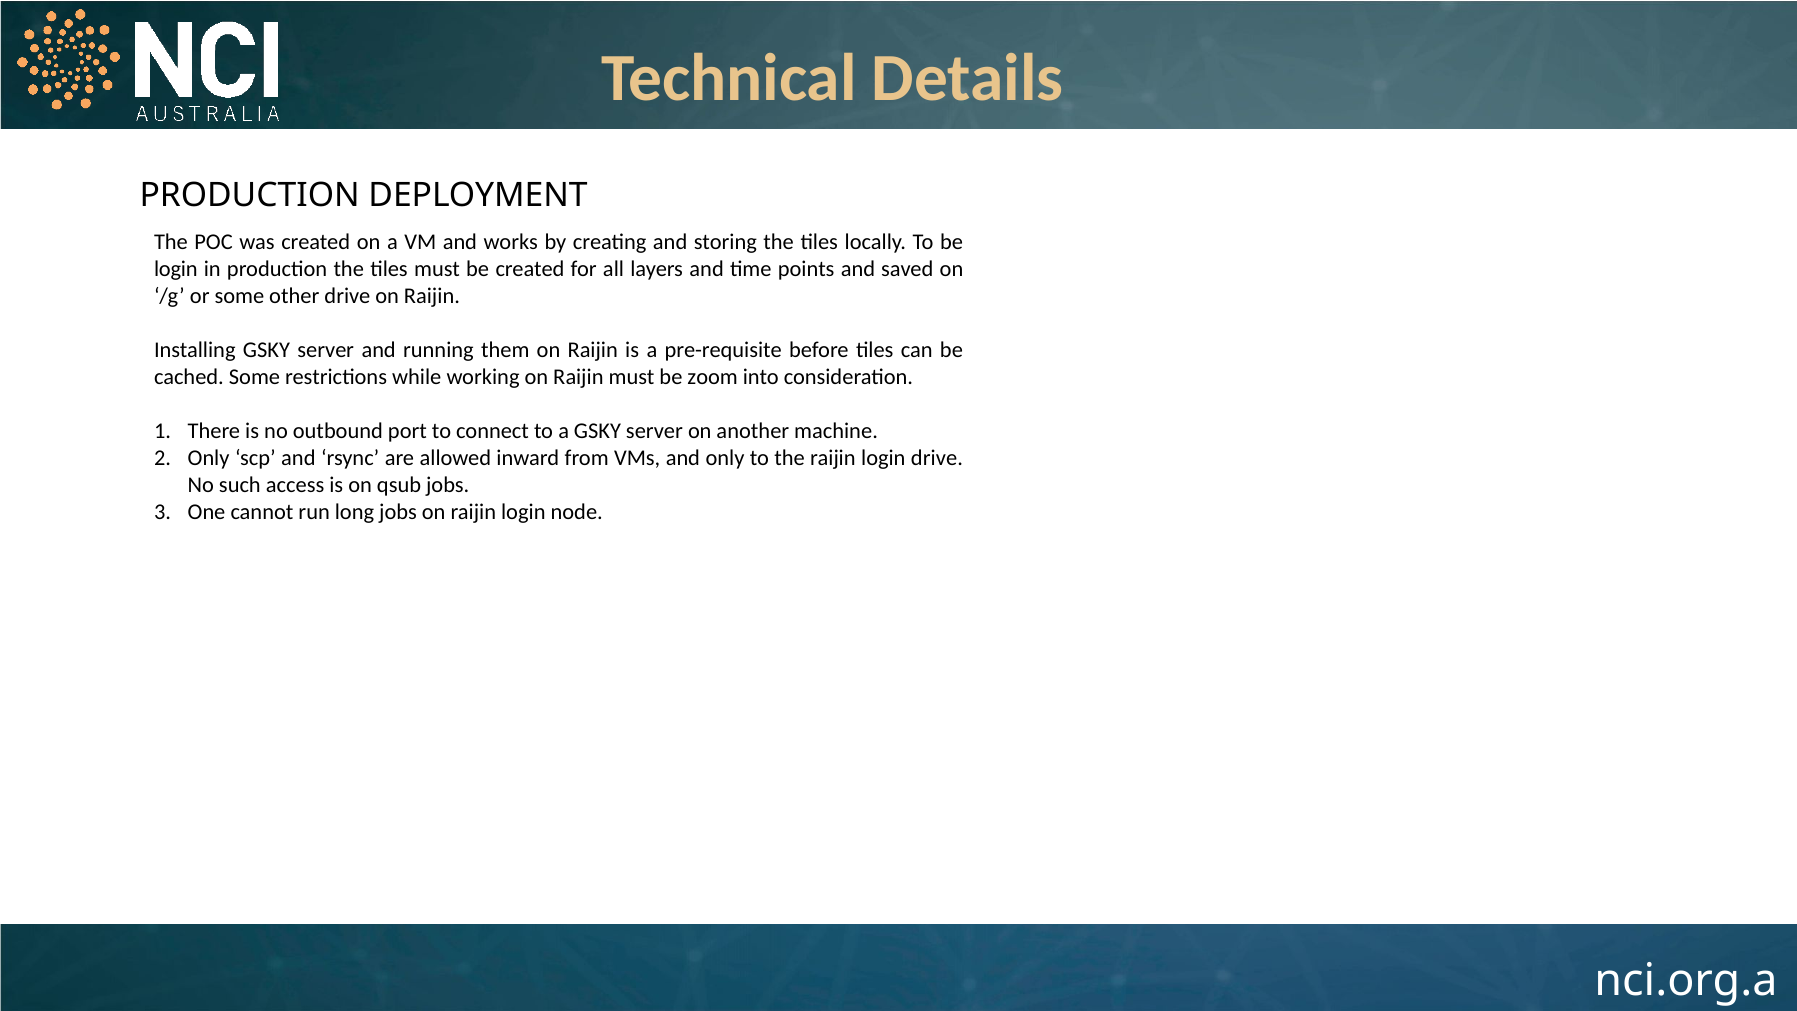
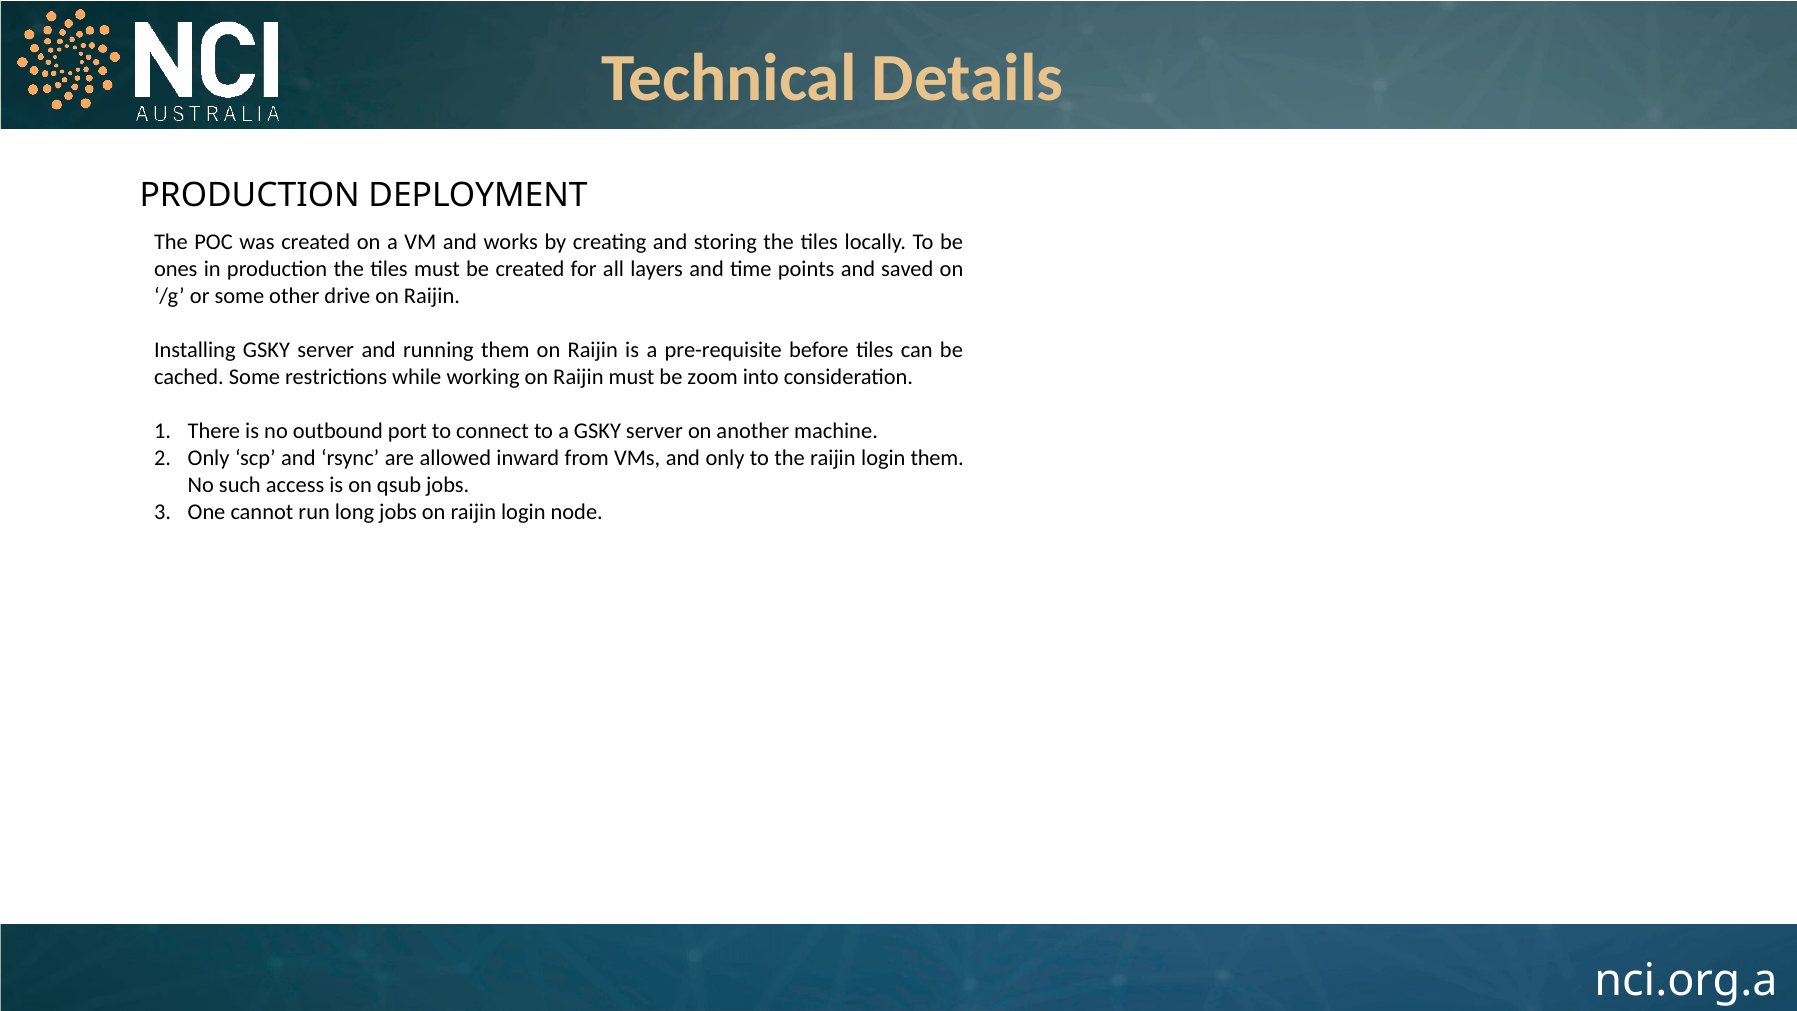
login: login -> ones (176, 269)
login drive: drive -> them (937, 458)
